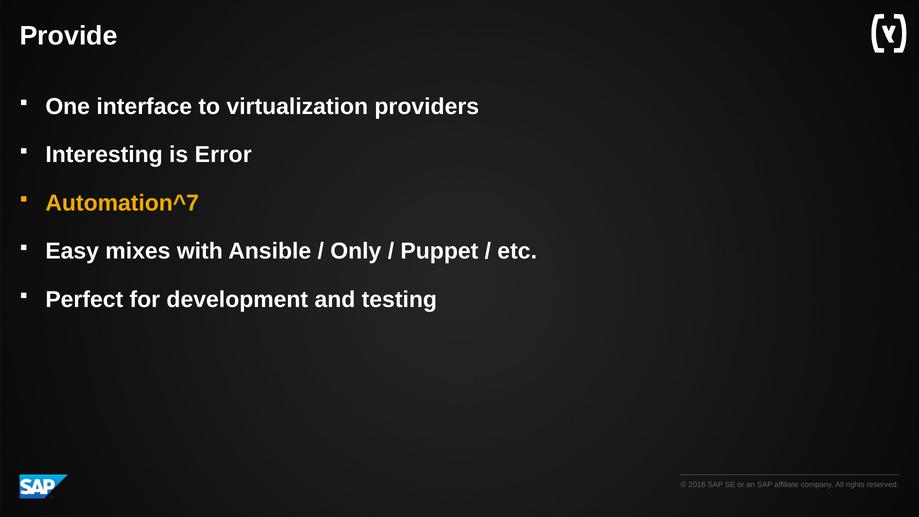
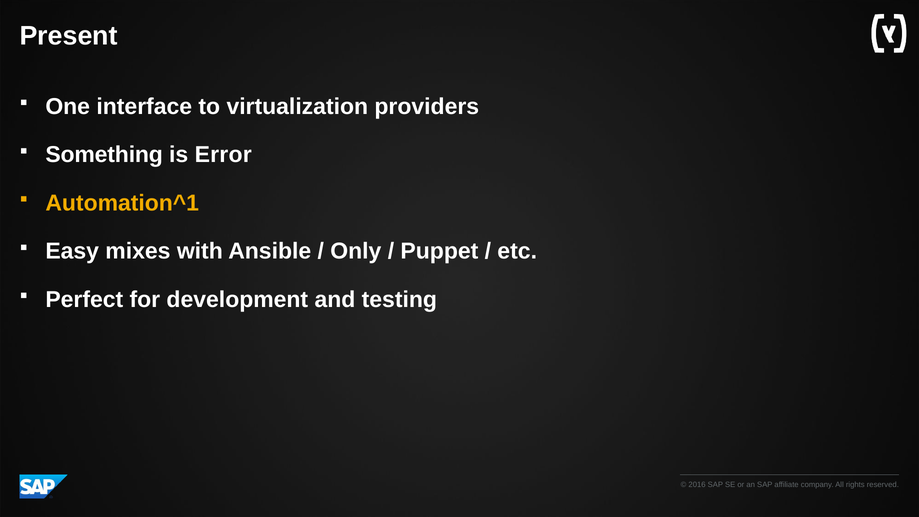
Provide: Provide -> Present (69, 36)
Interesting: Interesting -> Something (104, 155)
Automation^7: Automation^7 -> Automation^1 (122, 203)
